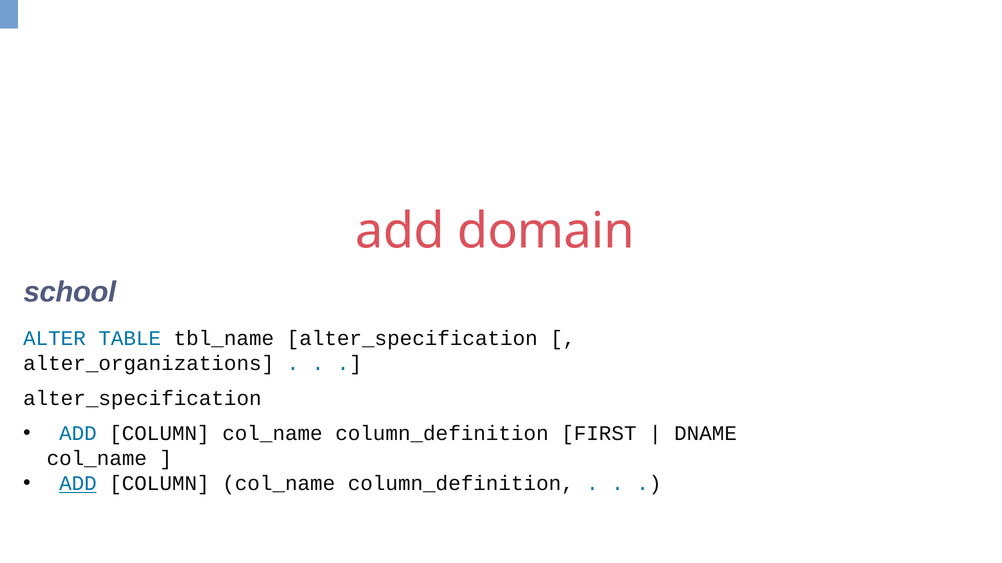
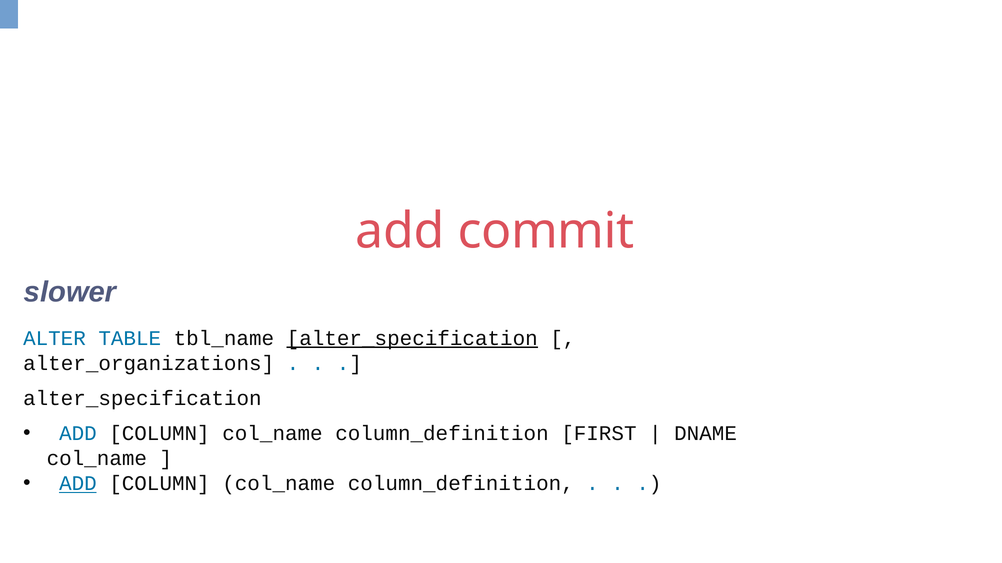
domain: domain -> commit (546, 231)
school: school -> slower (70, 293)
alter_specification underline: none -> present (412, 339)
